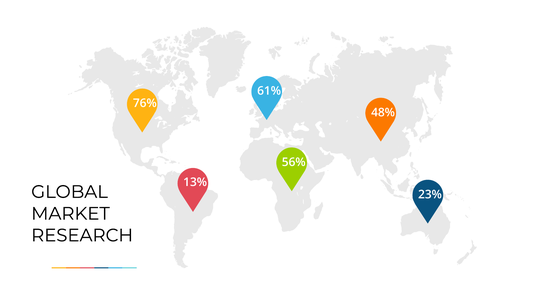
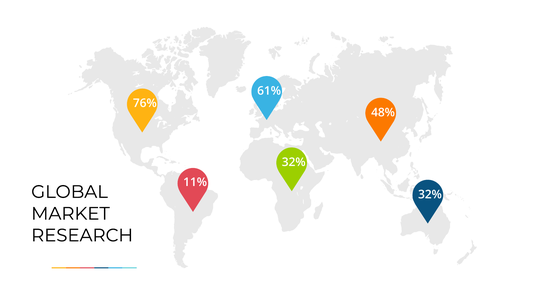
56%: 56% -> 32% (294, 162)
13%: 13% -> 11% (195, 182)
23%: 23% -> 32% (430, 194)
